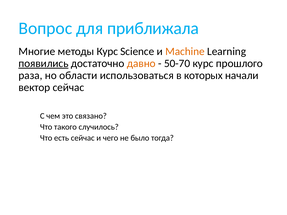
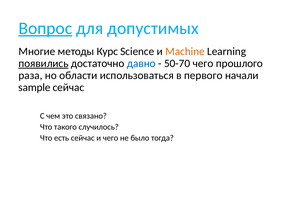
Вопрос underline: none -> present (45, 28)
приближала: приближала -> допустимых (153, 28)
давно colour: orange -> blue (141, 63)
50-70 курс: курс -> чего (203, 63)
которых: которых -> первого (203, 75)
вектор: вектор -> sample (34, 88)
